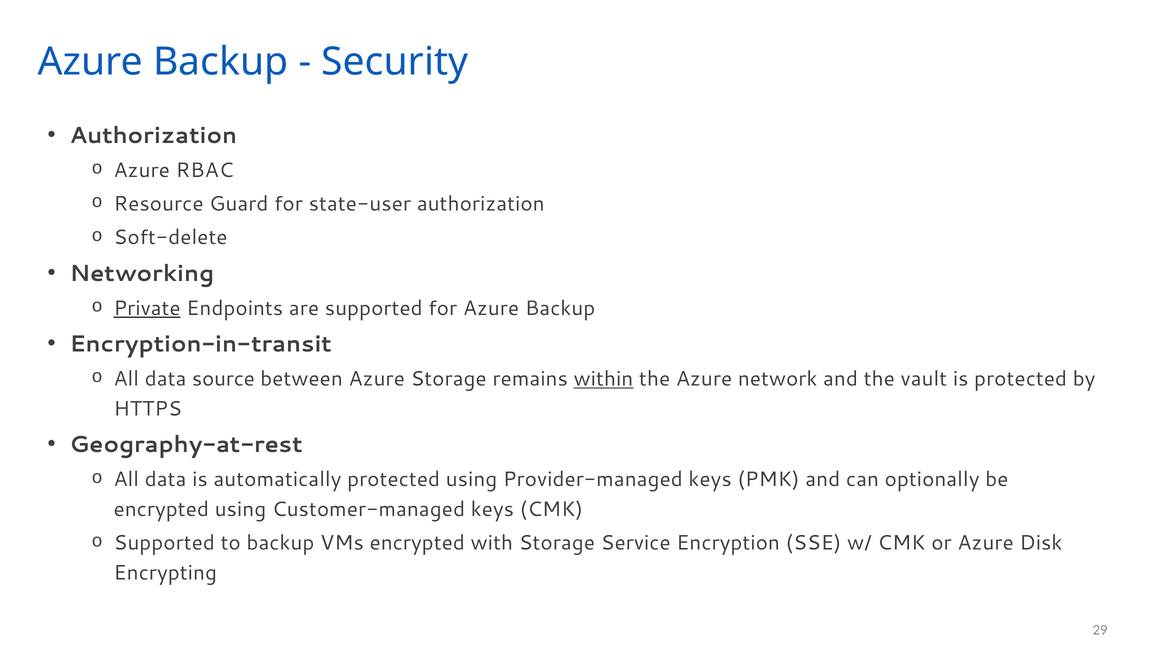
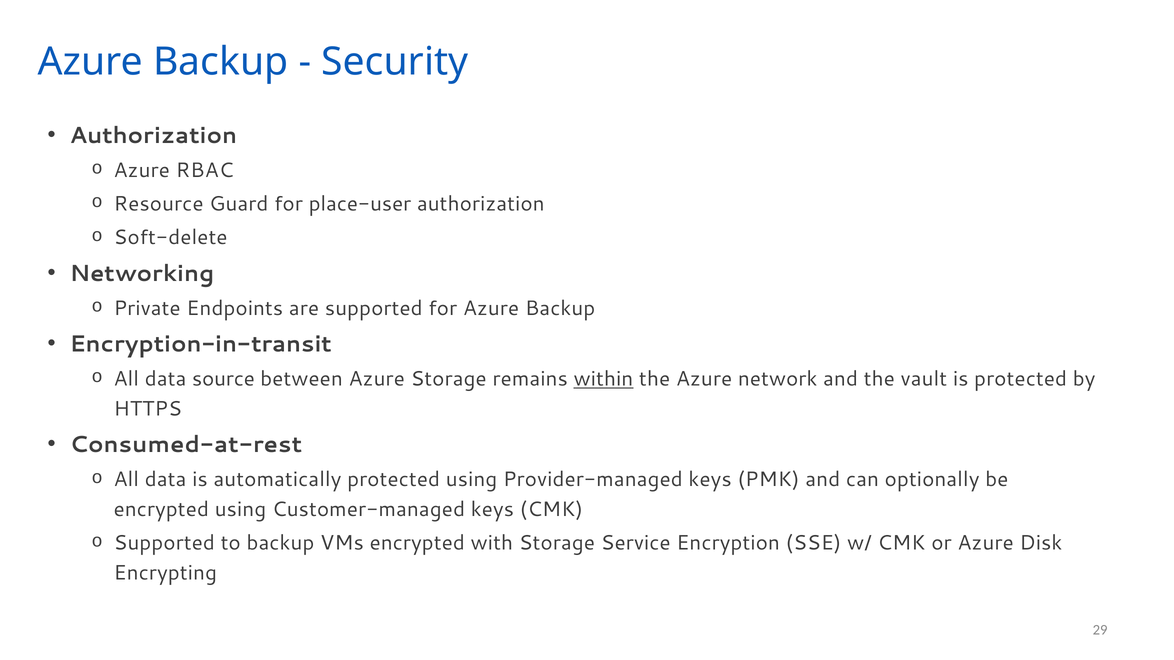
state-user: state-user -> place-user (360, 204)
Private underline: present -> none (147, 308)
Geography-at-rest: Geography-at-rest -> Consumed-at-rest (186, 445)
